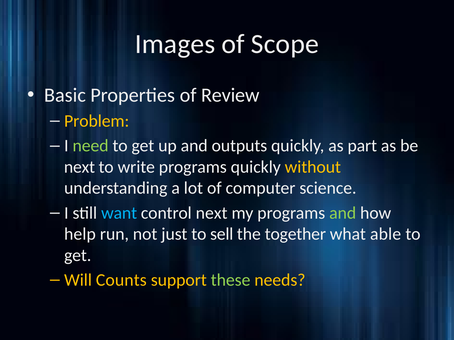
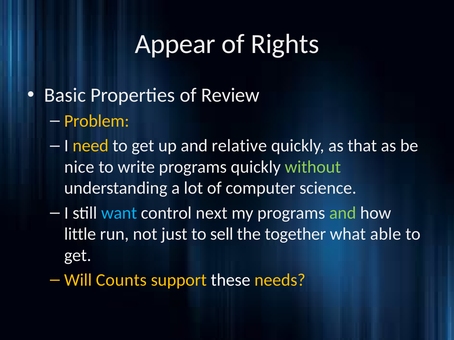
Images: Images -> Appear (175, 44)
Scope: Scope -> Rights (285, 44)
need colour: light green -> yellow (91, 146)
outputs: outputs -> relative (239, 146)
part: part -> that (362, 146)
next: next -> nice (79, 167)
without colour: yellow -> light green (313, 167)
help: help -> little (80, 234)
these colour: light green -> white (231, 280)
